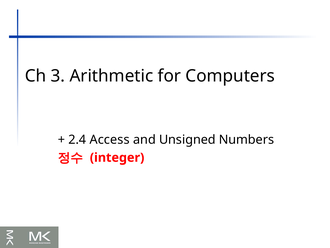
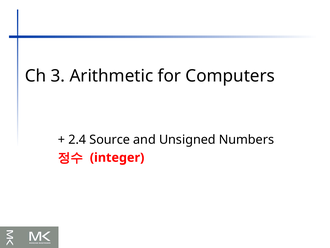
Access: Access -> Source (110, 139)
